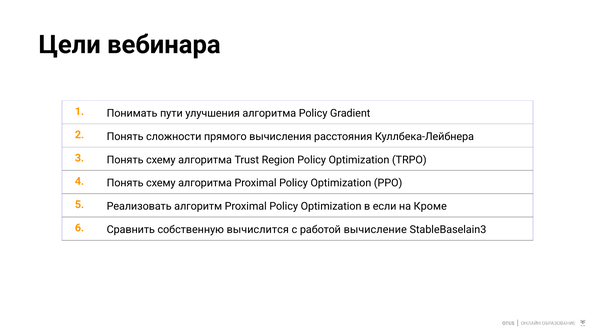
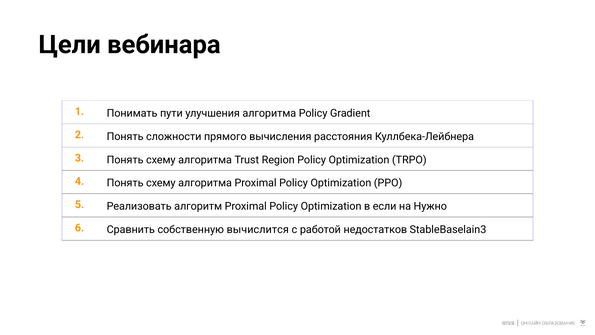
Кроме: Кроме -> Нужно (430, 206)
вычисление: вычисление -> недостатков (375, 229)
